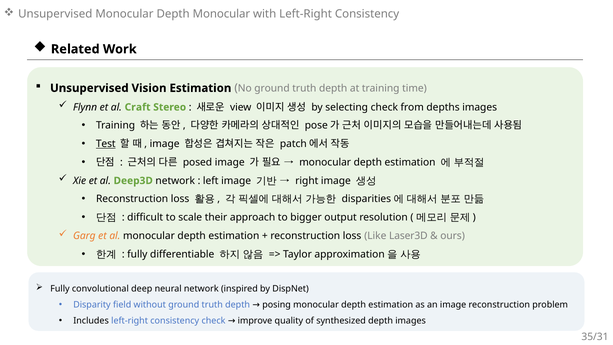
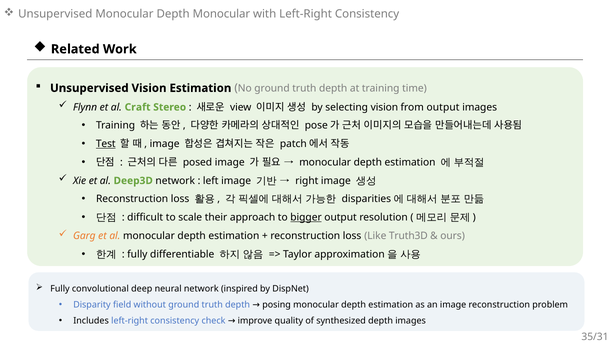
selecting check: check -> vision (384, 107)
from depths: depths -> output (443, 107)
bigger underline: none -> present (306, 217)
Laser3D: Laser3D -> Truth3D (408, 236)
